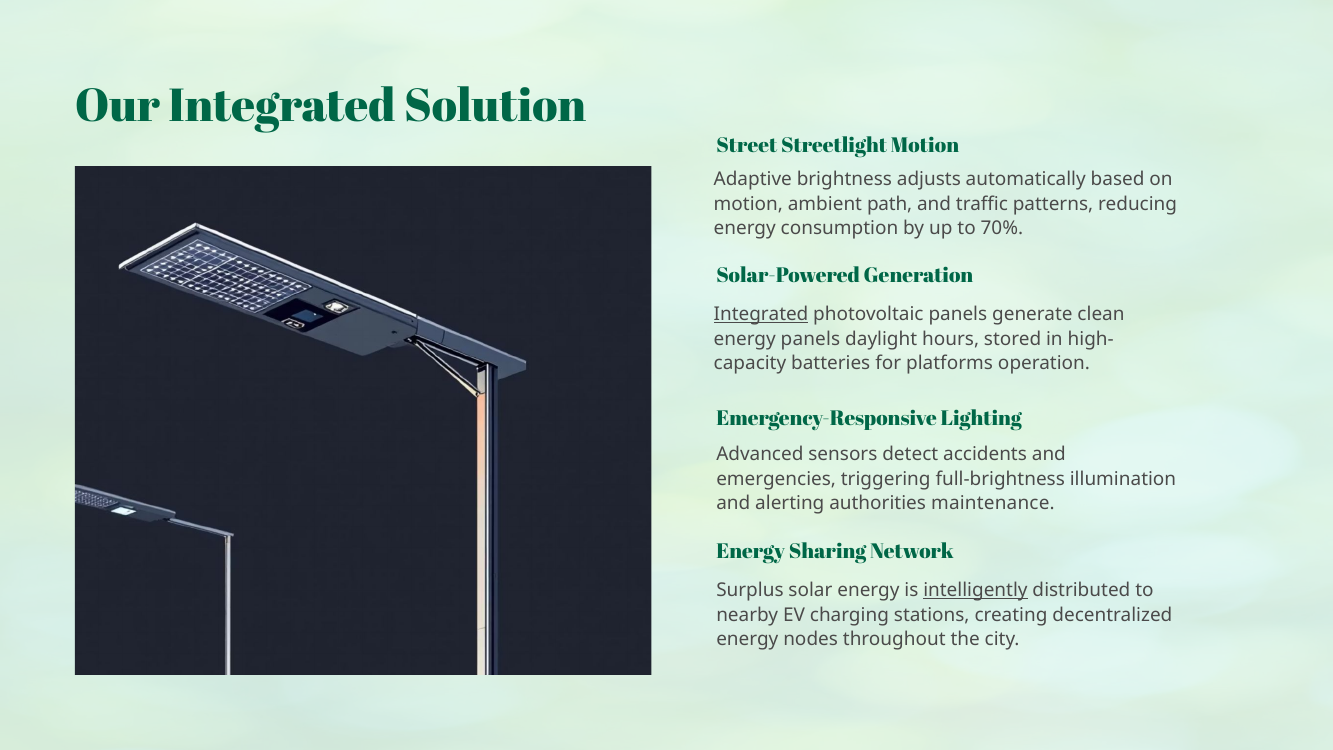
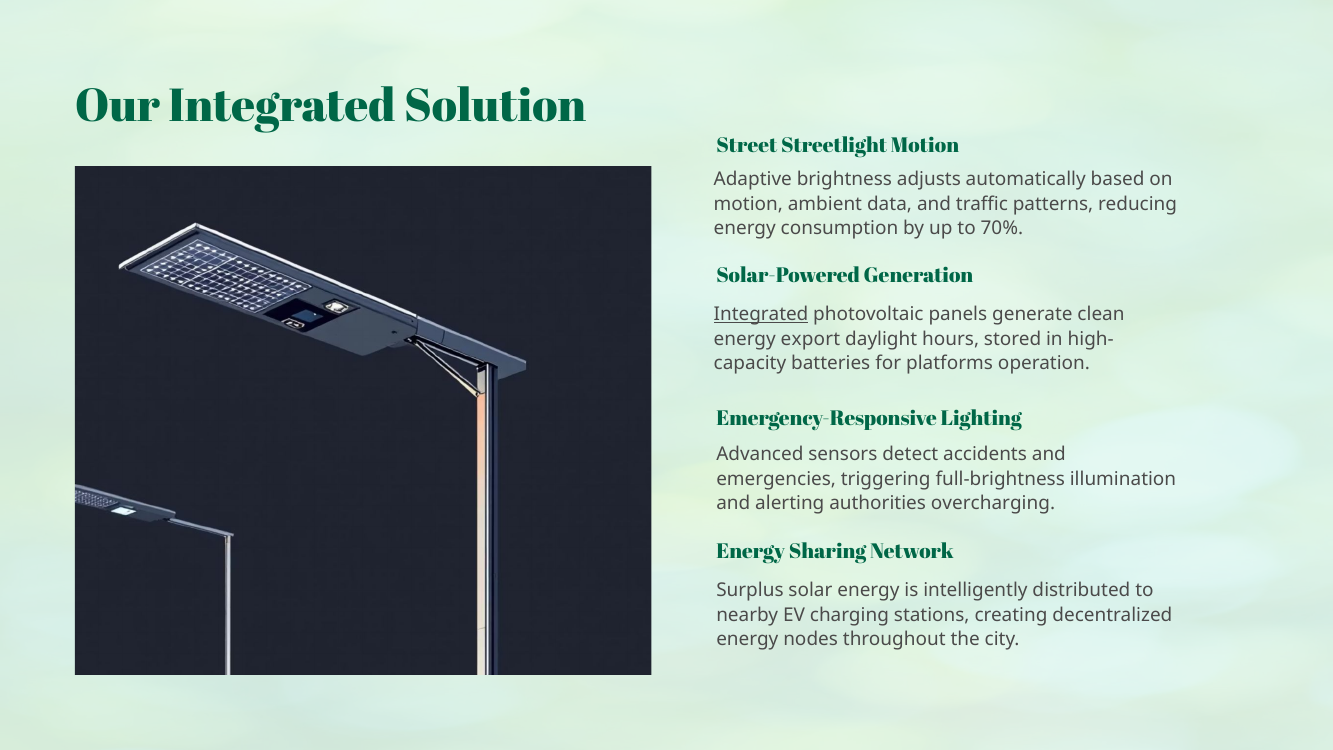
path: path -> data (890, 204)
energy panels: panels -> export (810, 339)
maintenance: maintenance -> overcharging (993, 503)
intelligently underline: present -> none (975, 590)
